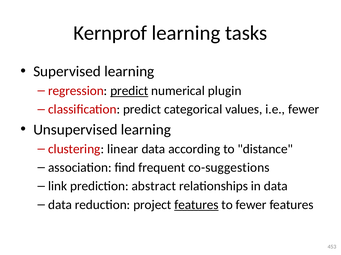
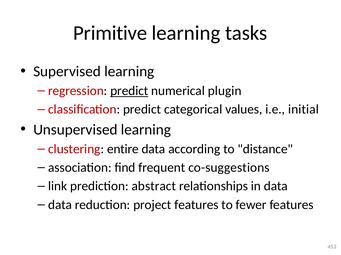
Kernprof: Kernprof -> Primitive (110, 33)
i.e fewer: fewer -> initial (304, 110)
linear: linear -> entire (123, 150)
features underline: present -> none (196, 205)
